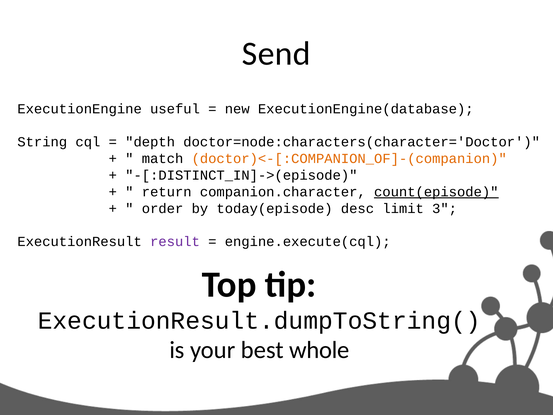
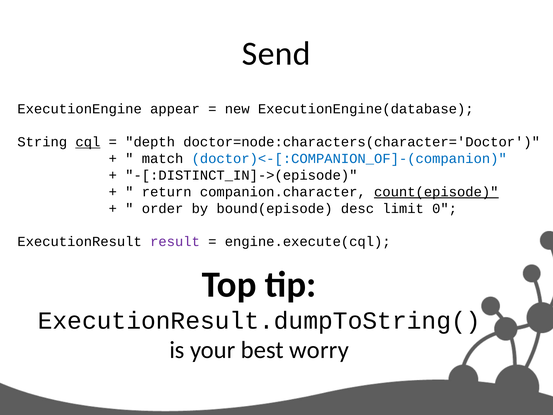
useful: useful -> appear (175, 109)
cql underline: none -> present (88, 142)
doctor)<-[:COMPANION_OF]-(companion colour: orange -> blue (349, 159)
today(episode: today(episode -> bound(episode (275, 208)
3: 3 -> 0 (445, 208)
whole: whole -> worry (319, 350)
